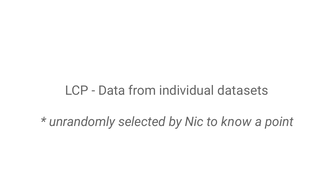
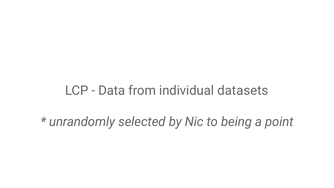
know: know -> being (236, 122)
